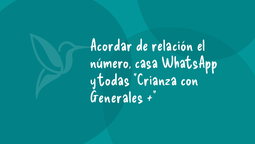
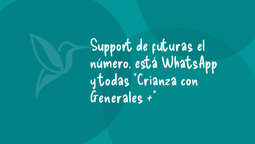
Acordar: Acordar -> Support (111, 45)
relación: relación -> futuras (172, 45)
casa: casa -> está (146, 63)
